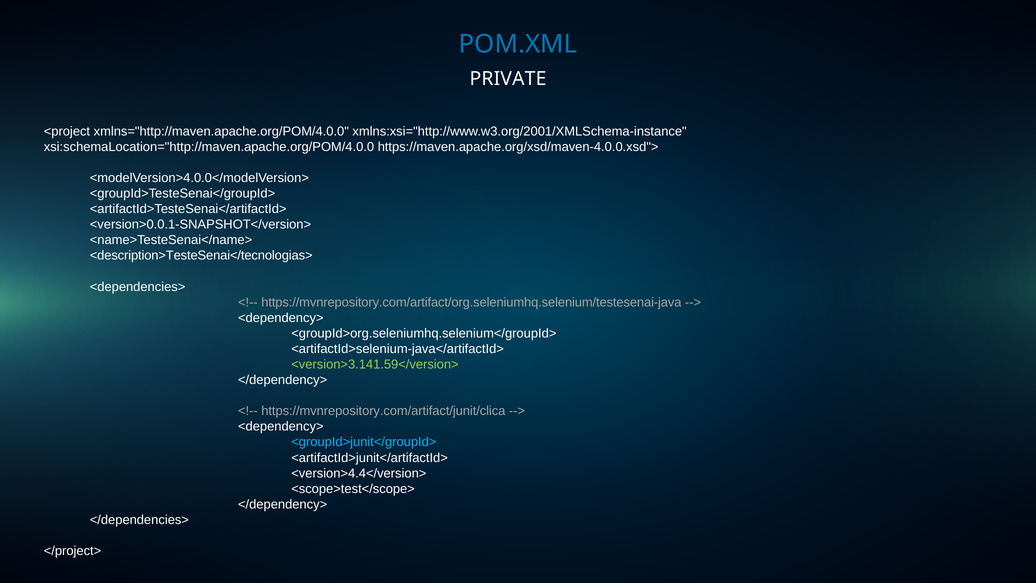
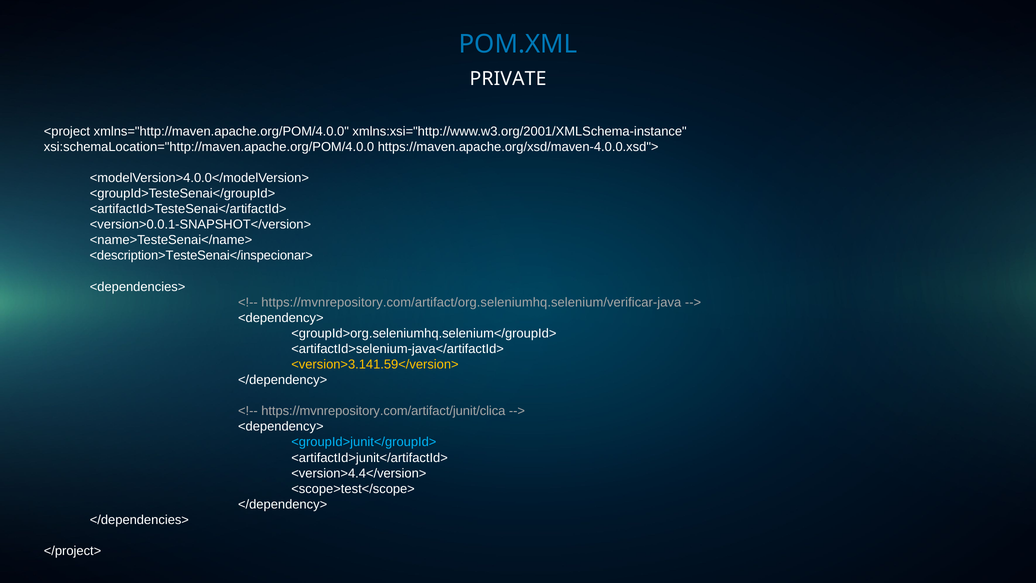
<description>TesteSenai</tecnologias>: <description>TesteSenai</tecnologias> -> <description>TesteSenai</inspecionar> (201, 256)
https://mvnrepository.com/artifact/org.seleniumhq.selenium/testesenai-java: https://mvnrepository.com/artifact/org.seleniumhq.selenium/testesenai-java -> https://mvnrepository.com/artifact/org.seleniumhq.selenium/verificar-java (471, 302)
<version>3.141.59</version> colour: light green -> yellow (375, 364)
